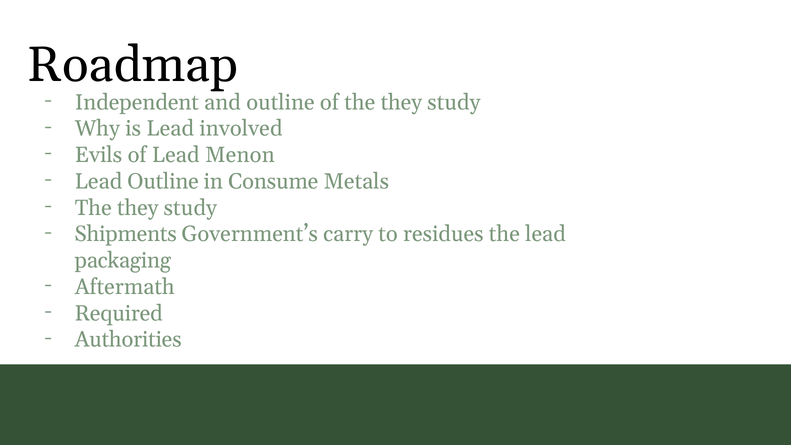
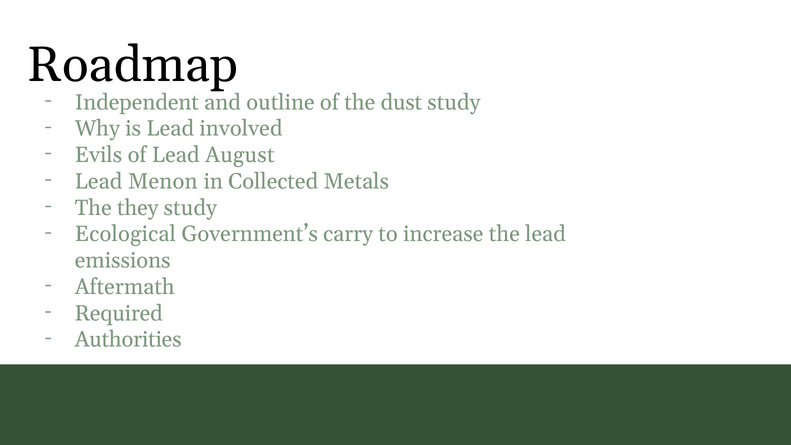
of the they: they -> dust (401, 102)
Menon: Menon -> August (240, 155)
Lead Outline: Outline -> Menon (163, 181)
Consume: Consume -> Collected (273, 181)
Shipments: Shipments -> Ecological (125, 234)
residues: residues -> increase (443, 234)
packaging: packaging -> emissions (123, 261)
